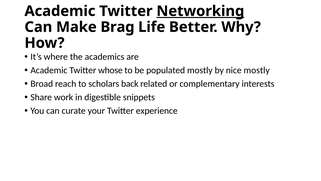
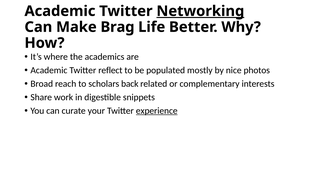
whose: whose -> reflect (110, 70)
nice mostly: mostly -> photos (257, 70)
experience underline: none -> present (157, 111)
